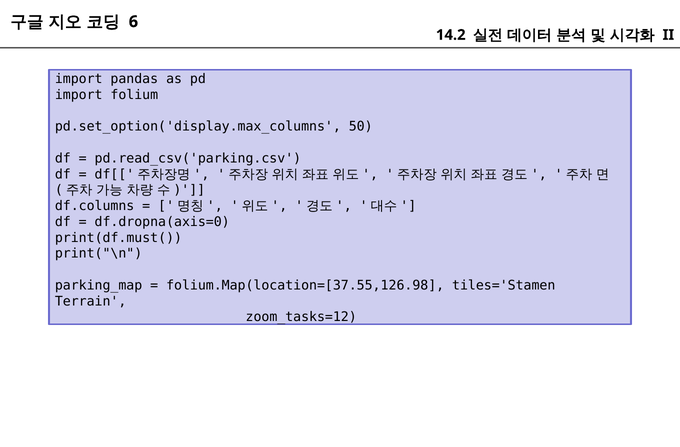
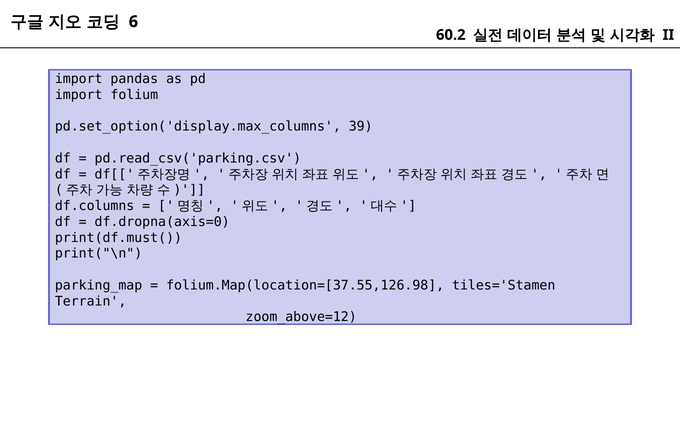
14.2: 14.2 -> 60.2 (451, 35)
50: 50 -> 39 (361, 126)
zoom_tasks=12: zoom_tasks=12 -> zoom_above=12 (301, 317)
